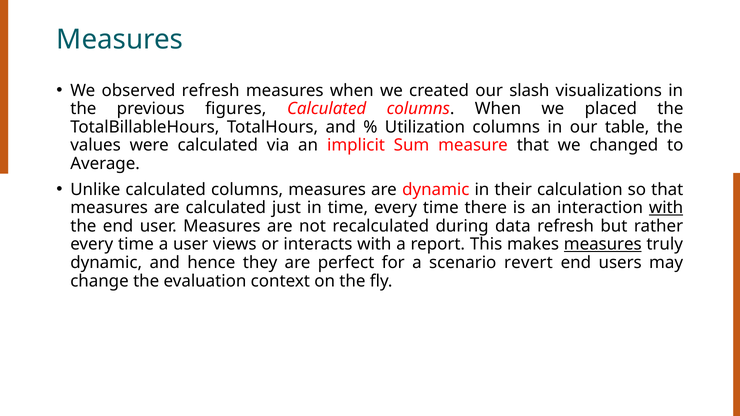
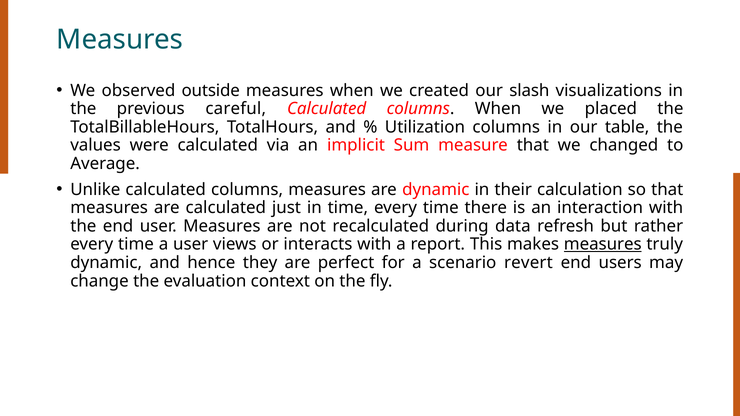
observed refresh: refresh -> outside (211, 90)
figures: figures -> careful (236, 109)
with underline: present -> none (666, 208)
